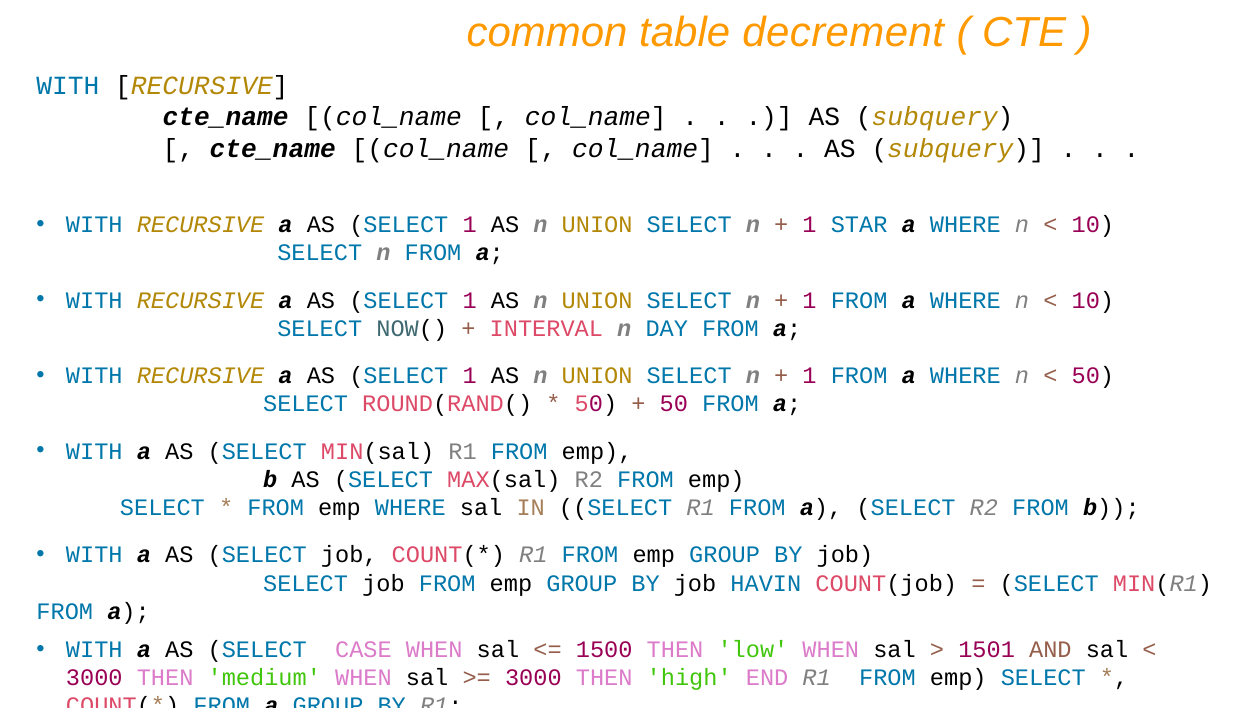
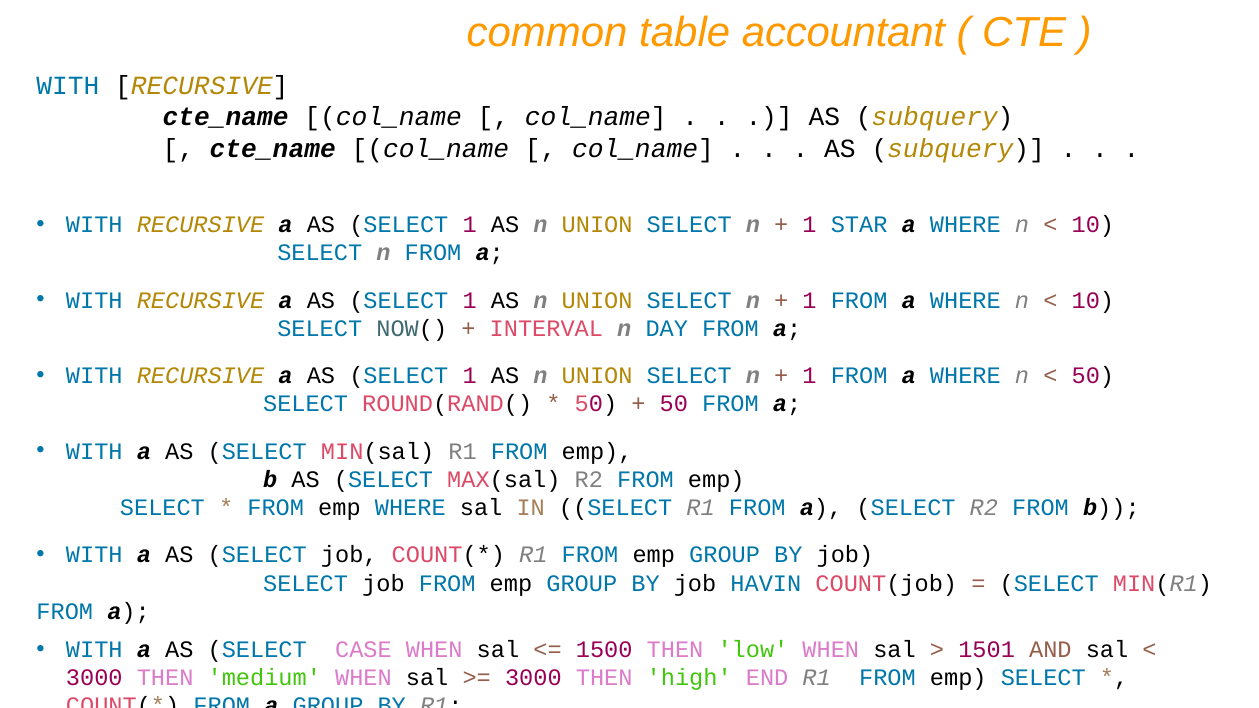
decrement: decrement -> accountant (844, 33)
